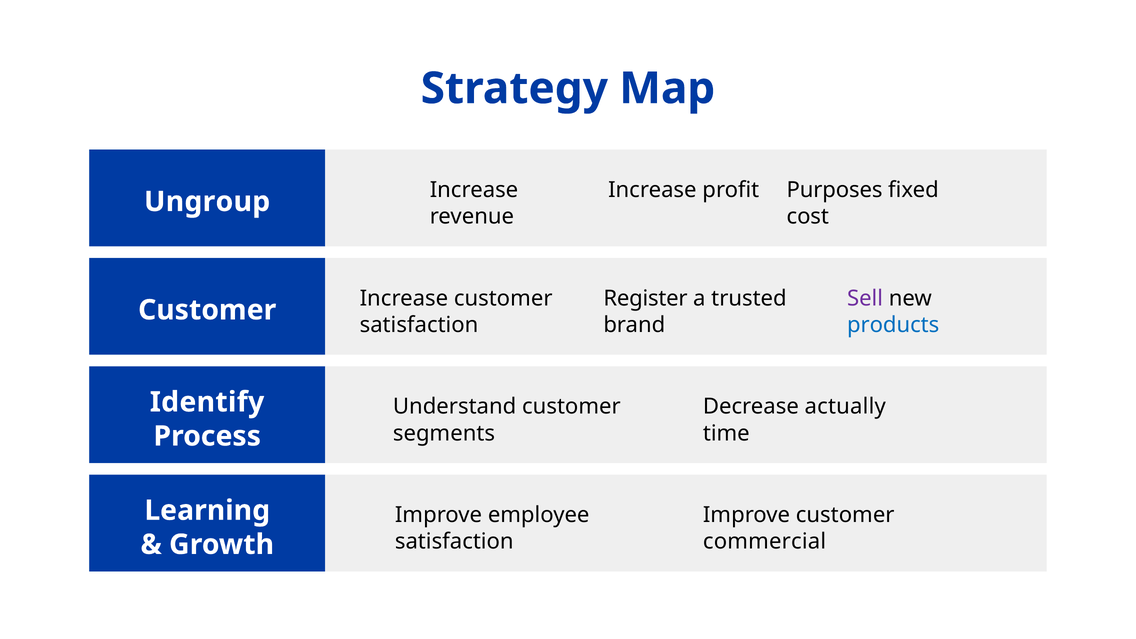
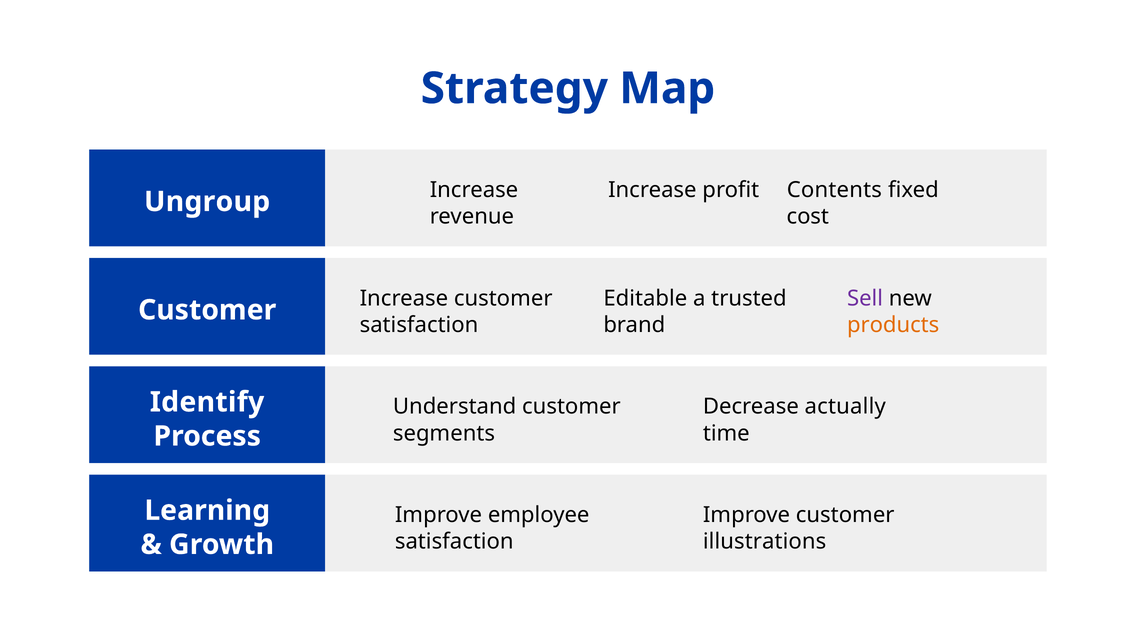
Purposes: Purposes -> Contents (834, 190)
Register: Register -> Editable (645, 298)
products colour: blue -> orange (893, 325)
commercial: commercial -> illustrations (765, 542)
